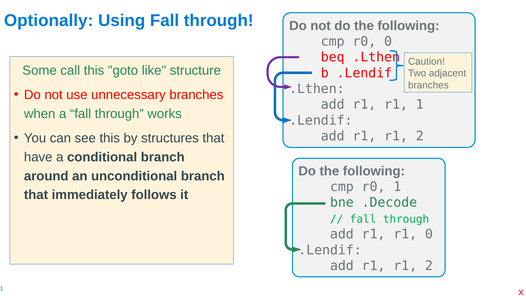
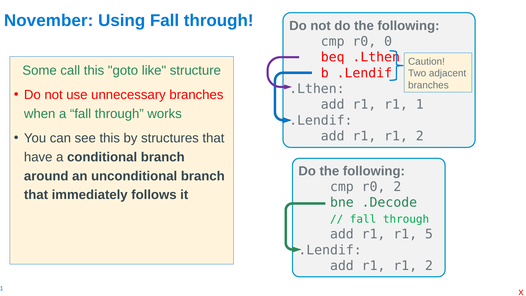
Optionally: Optionally -> November (49, 21)
r0 1: 1 -> 2 (397, 187)
r1 0: 0 -> 5 (429, 234)
